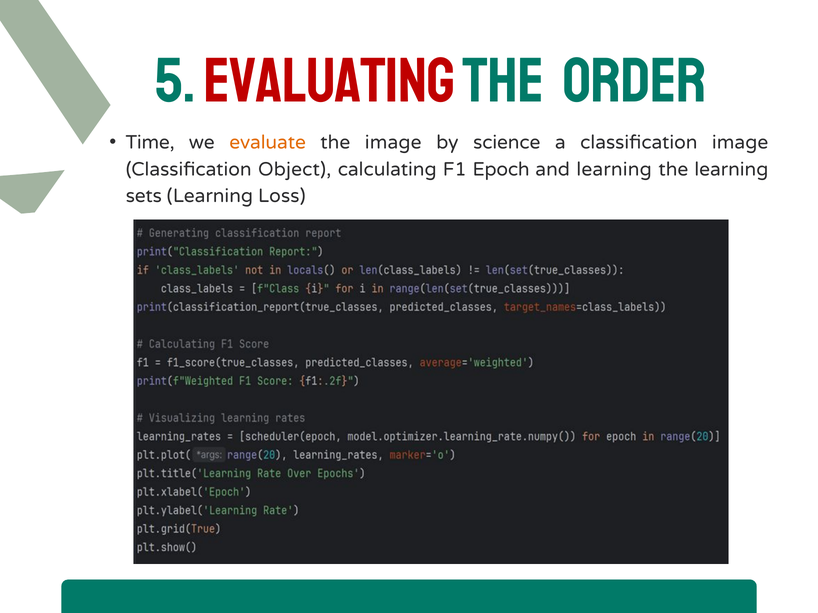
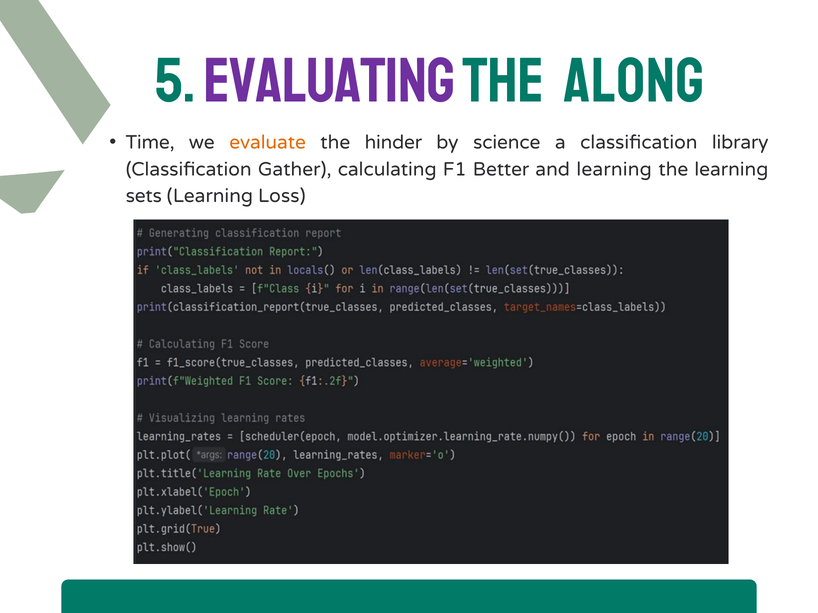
EVALUATING colour: red -> purple (329, 81)
ORDER: ORDER -> ALONG (634, 81)
the image: image -> hinder (393, 143)
classification image: image -> library (740, 143)
Object: Object -> Gather (295, 169)
Epoch: Epoch -> Better (501, 169)
